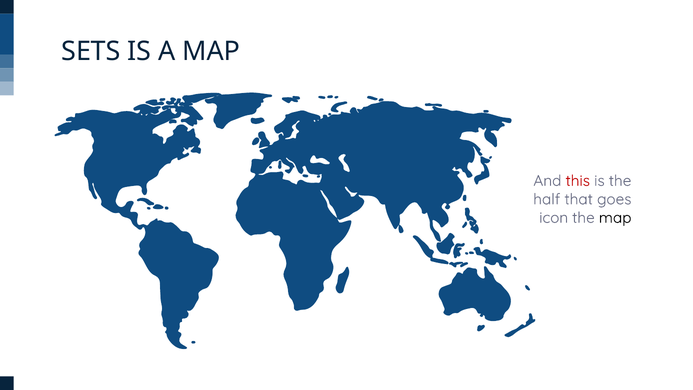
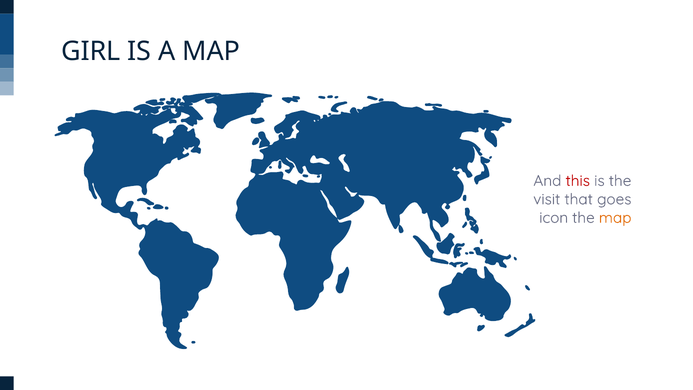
SETS: SETS -> GIRL (91, 51)
half: half -> visit (547, 199)
map colour: black -> orange (615, 218)
